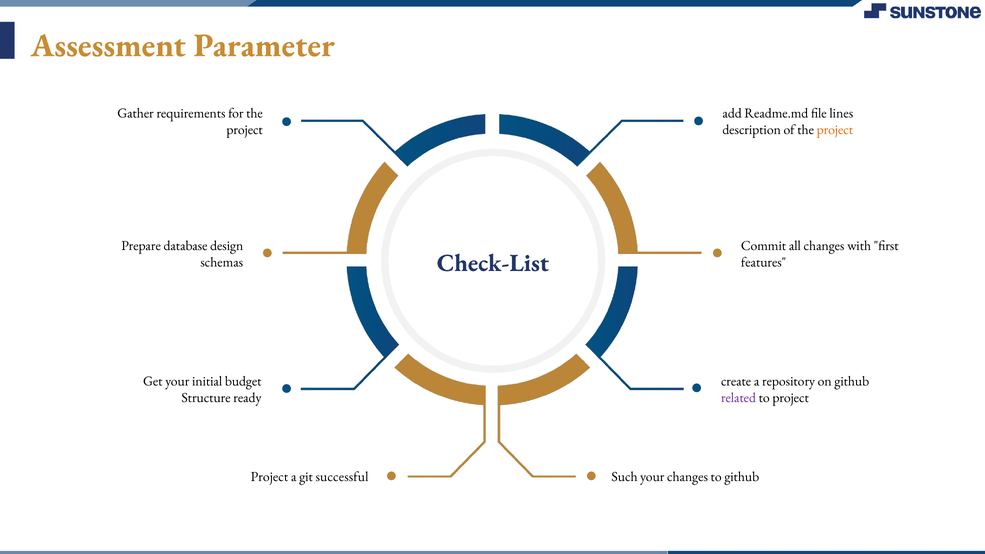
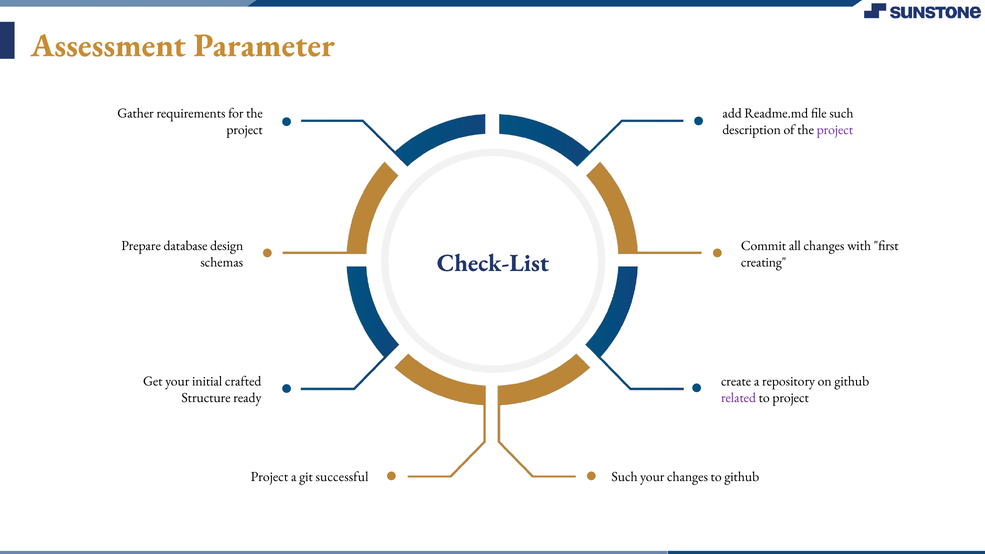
file lines: lines -> such (841, 113)
project colour: orange -> purple (835, 130)
features: features -> creating (764, 262)
budget: budget -> crafted (243, 381)
